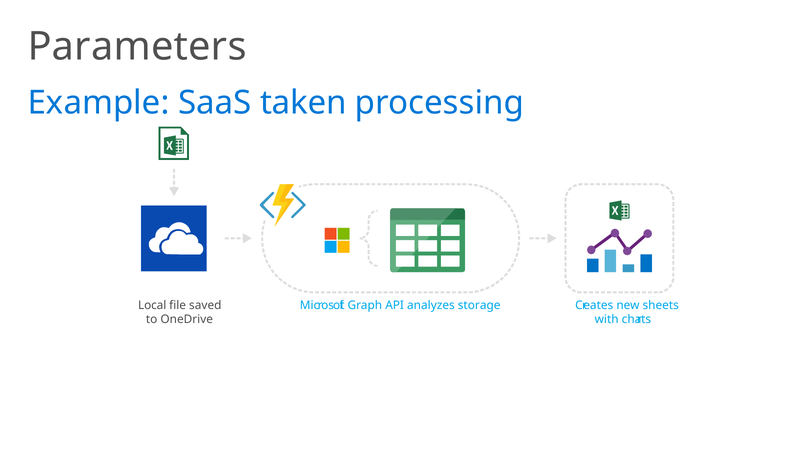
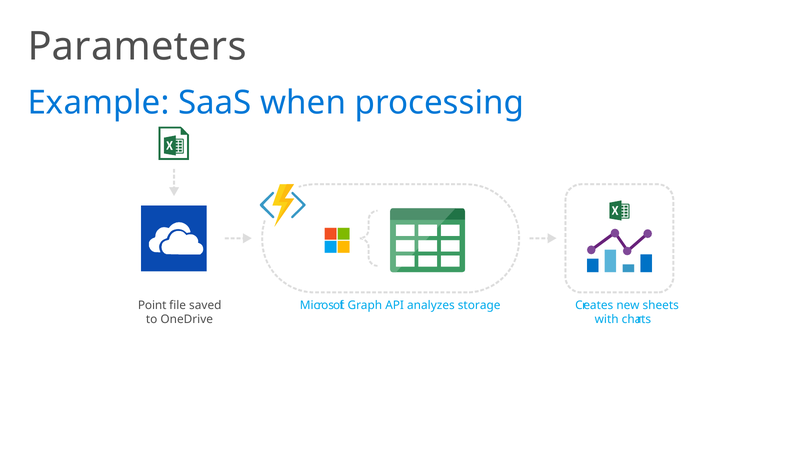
taken: taken -> when (303, 103)
Local: Local -> Point (152, 305)
